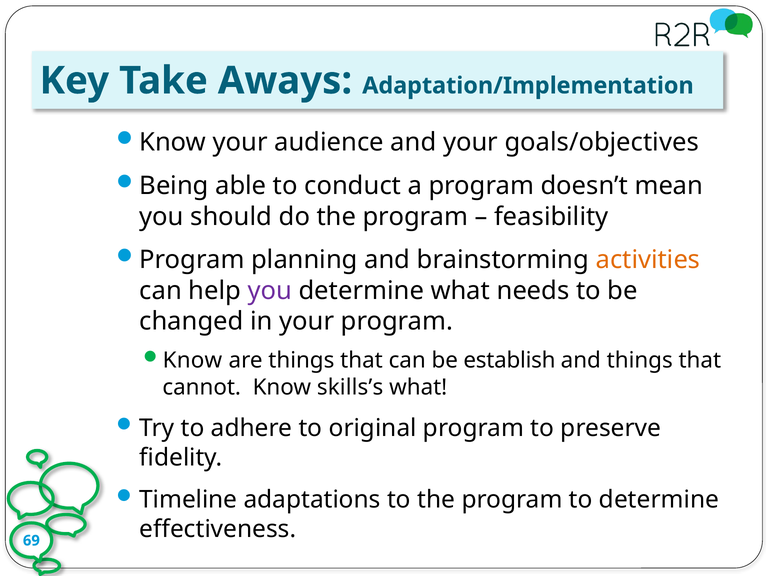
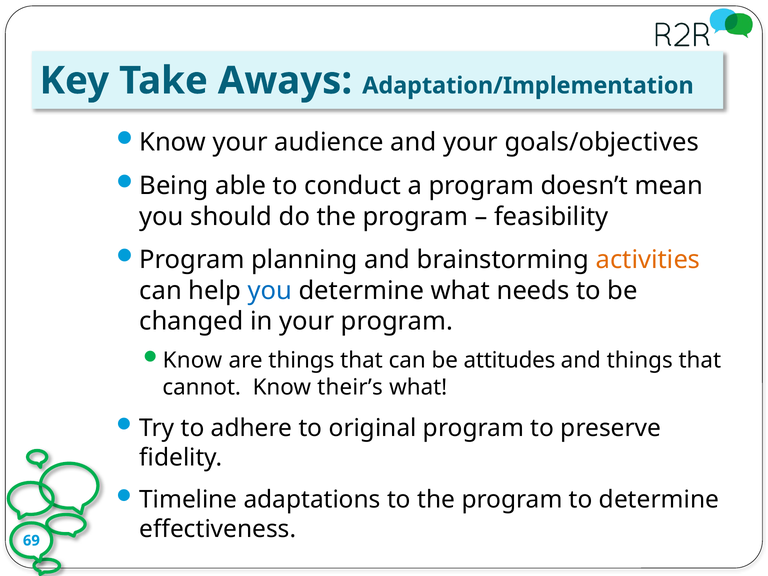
you colour: purple -> blue (270, 291)
establish: establish -> attitudes (509, 360)
skills’s: skills’s -> their’s (350, 387)
